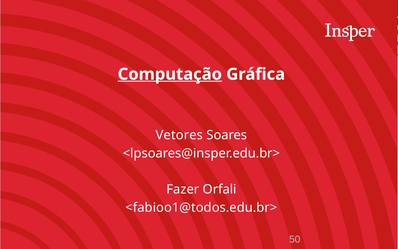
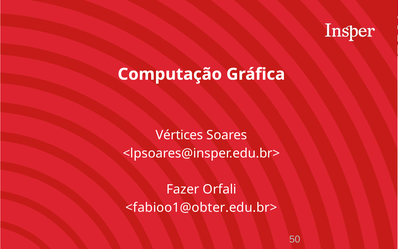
Computação underline: present -> none (170, 74)
Vetores: Vetores -> Vértices (179, 135)
<fabioo1@todos.edu.br>: <fabioo1@todos.edu.br> -> <fabioo1@obter.edu.br> (201, 207)
